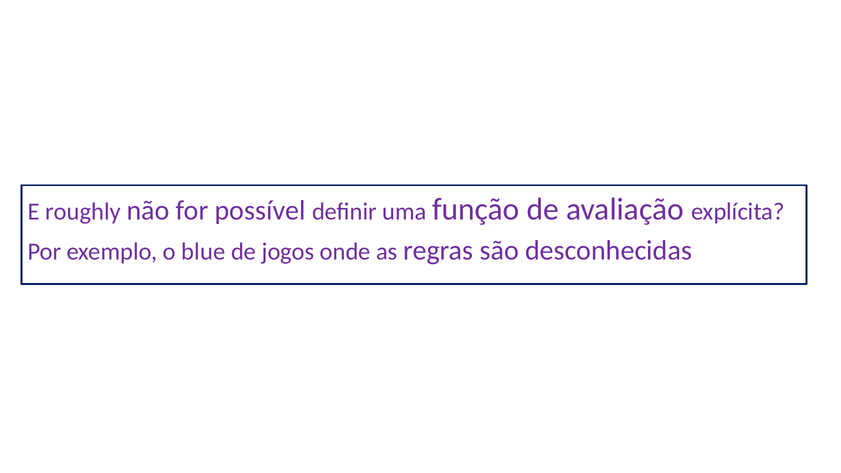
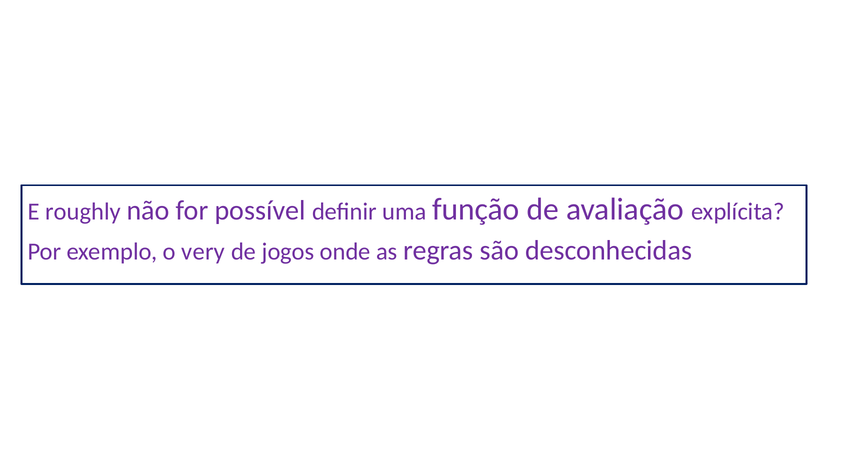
blue: blue -> very (203, 252)
